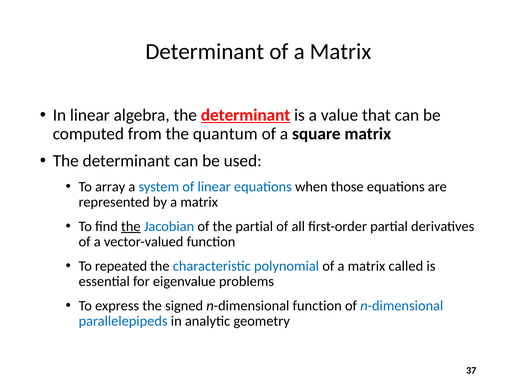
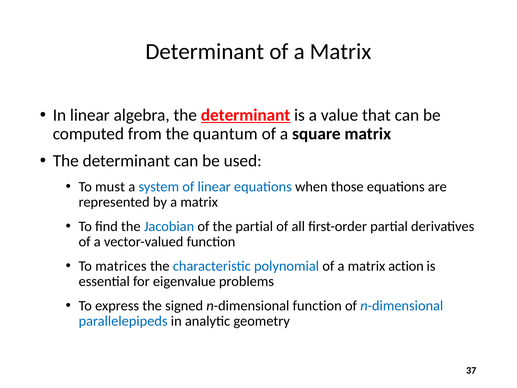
array: array -> must (110, 187)
the underline: present -> none (131, 226)
repeated: repeated -> matrices (121, 266)
called: called -> action (406, 266)
